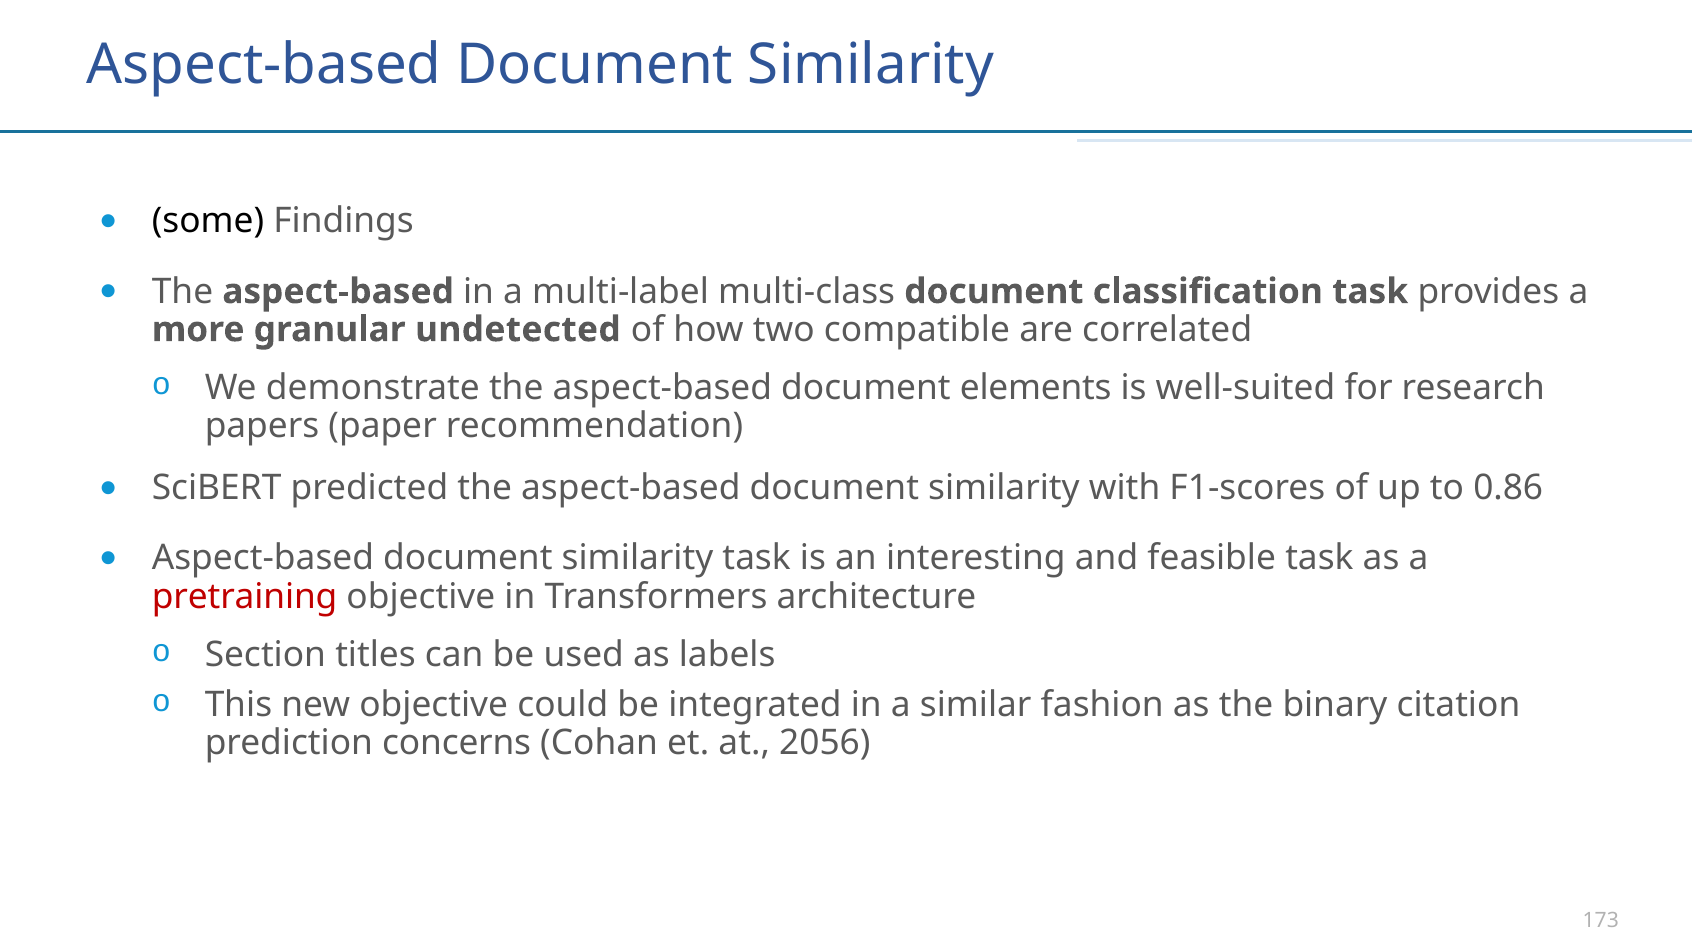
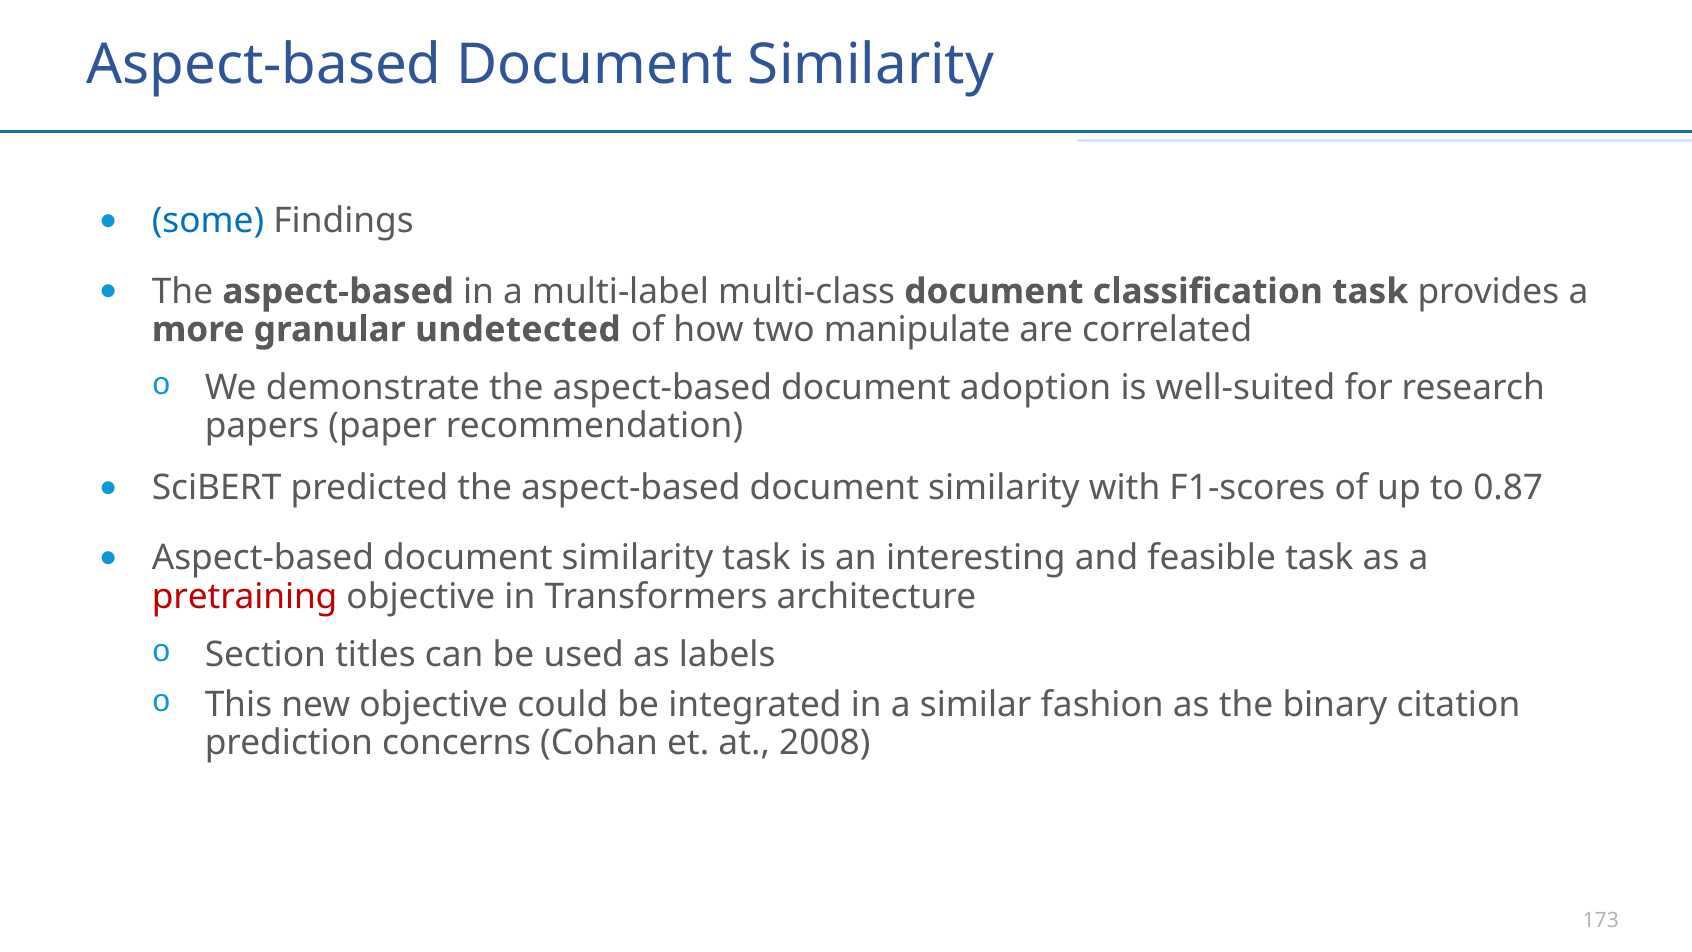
some colour: black -> blue (208, 221)
compatible: compatible -> manipulate (917, 329)
elements: elements -> adoption (1035, 388)
0.86: 0.86 -> 0.87 (1508, 488)
2056: 2056 -> 2008 (825, 743)
